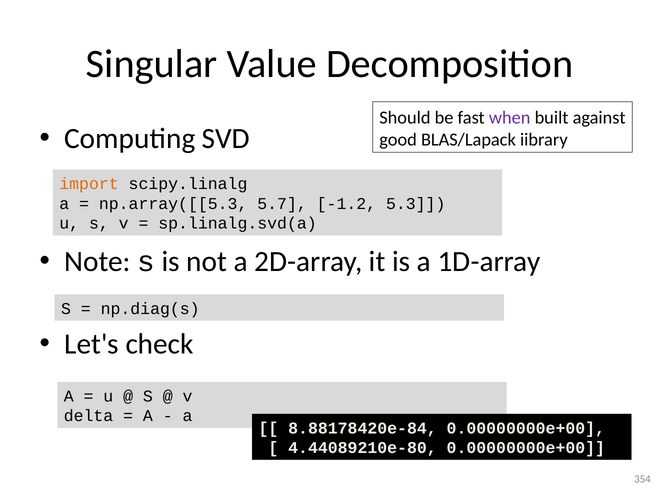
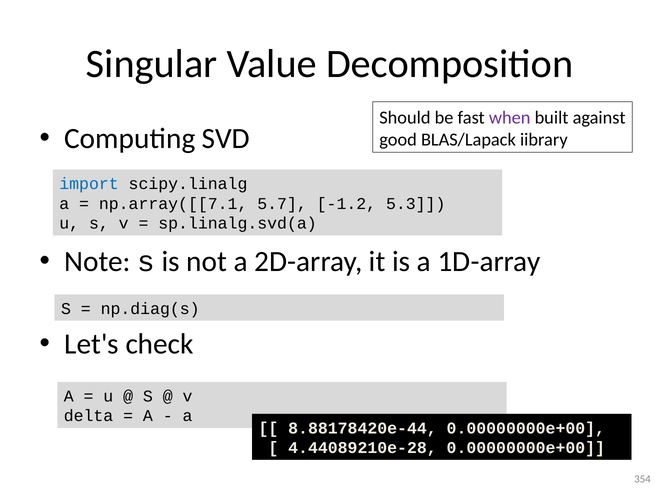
import colour: orange -> blue (89, 184)
np.array([[5.3: np.array([[5.3 -> np.array([[7.1 (173, 204)
8.88178420e-84: 8.88178420e-84 -> 8.88178420e-44 (362, 428)
4.44089210e-80: 4.44089210e-80 -> 4.44089210e-28 (362, 448)
